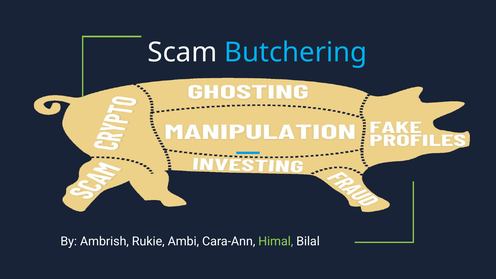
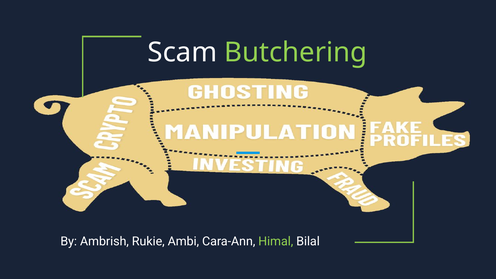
Butchering colour: light blue -> light green (296, 53)
